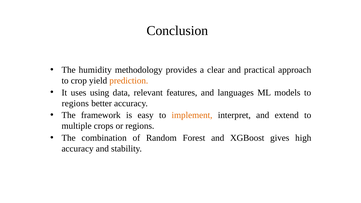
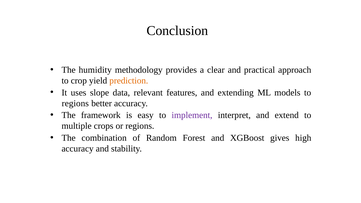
using: using -> slope (100, 93)
languages: languages -> extending (236, 93)
implement colour: orange -> purple (192, 115)
